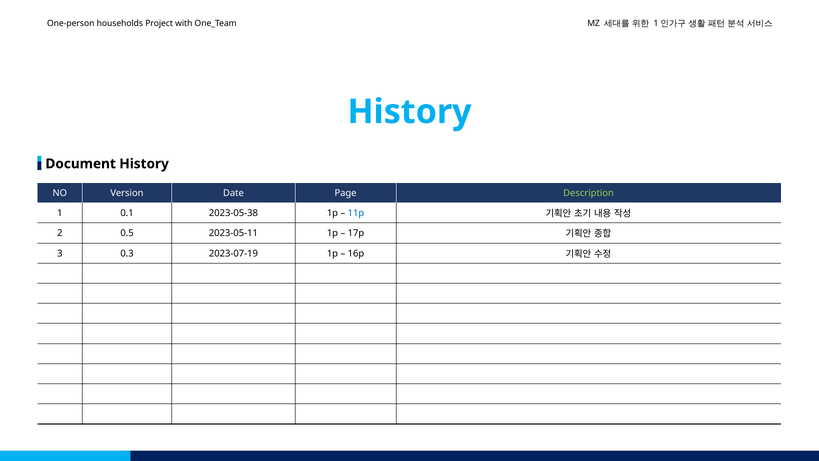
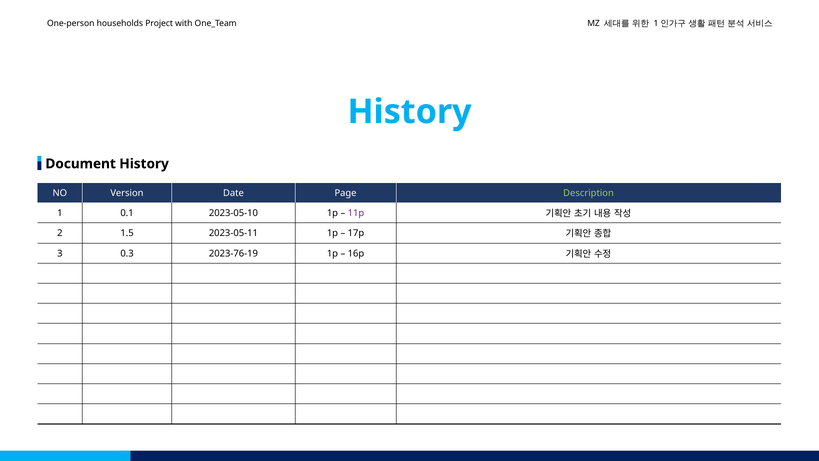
2023-05-38: 2023-05-38 -> 2023-05-10 (233, 213)
11p colour: blue -> purple (356, 213)
0.5: 0.5 -> 1.5 (127, 233)
2023-07-19: 2023-07-19 -> 2023-76-19 (233, 253)
